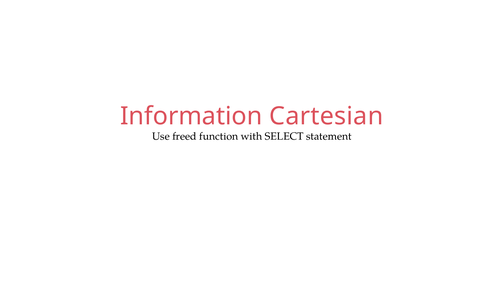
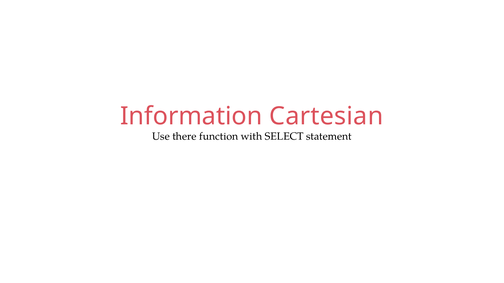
freed: freed -> there (185, 137)
